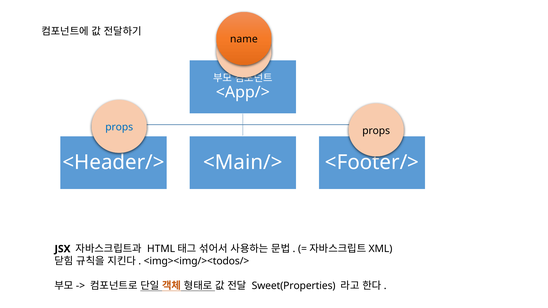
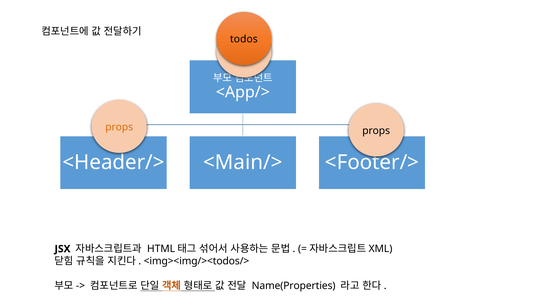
name: name -> todos (244, 39)
props colour: blue -> orange (119, 127)
Sweet(Properties: Sweet(Properties -> Name(Properties (294, 286)
